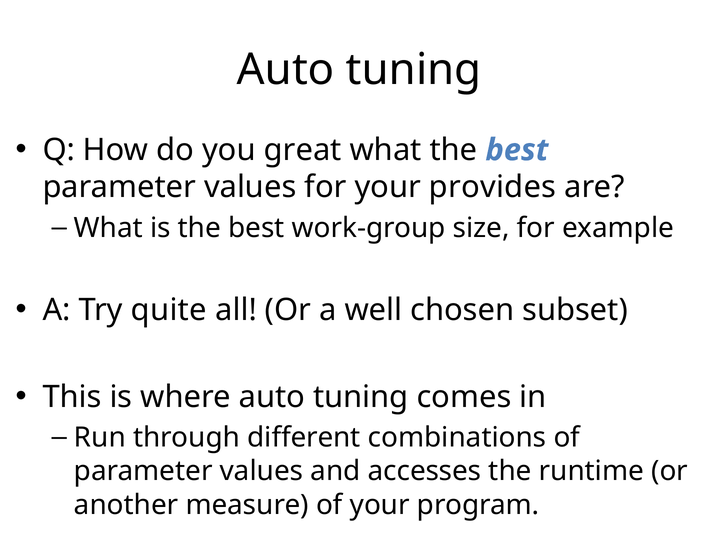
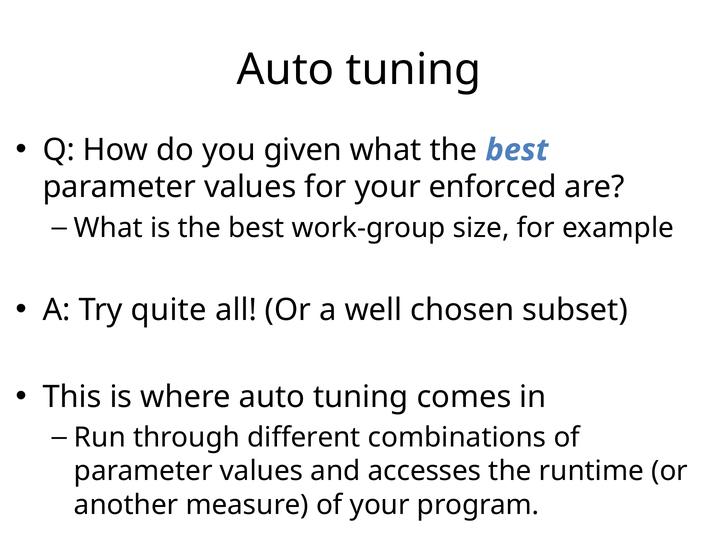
great: great -> given (303, 150)
provides: provides -> enforced (493, 187)
